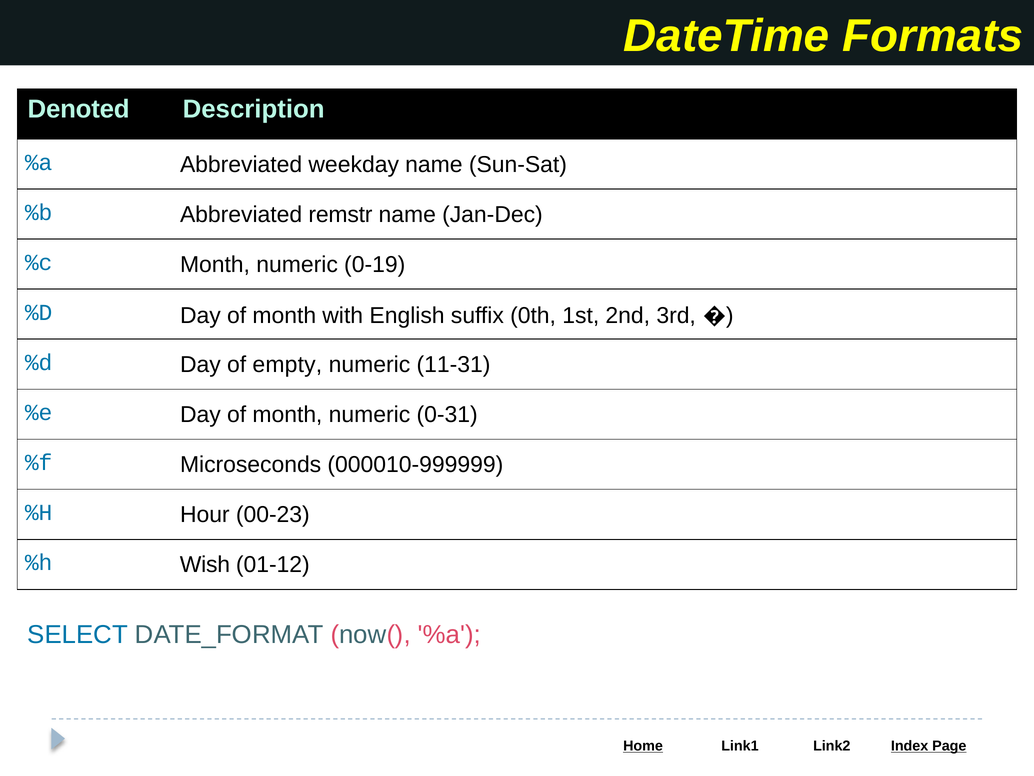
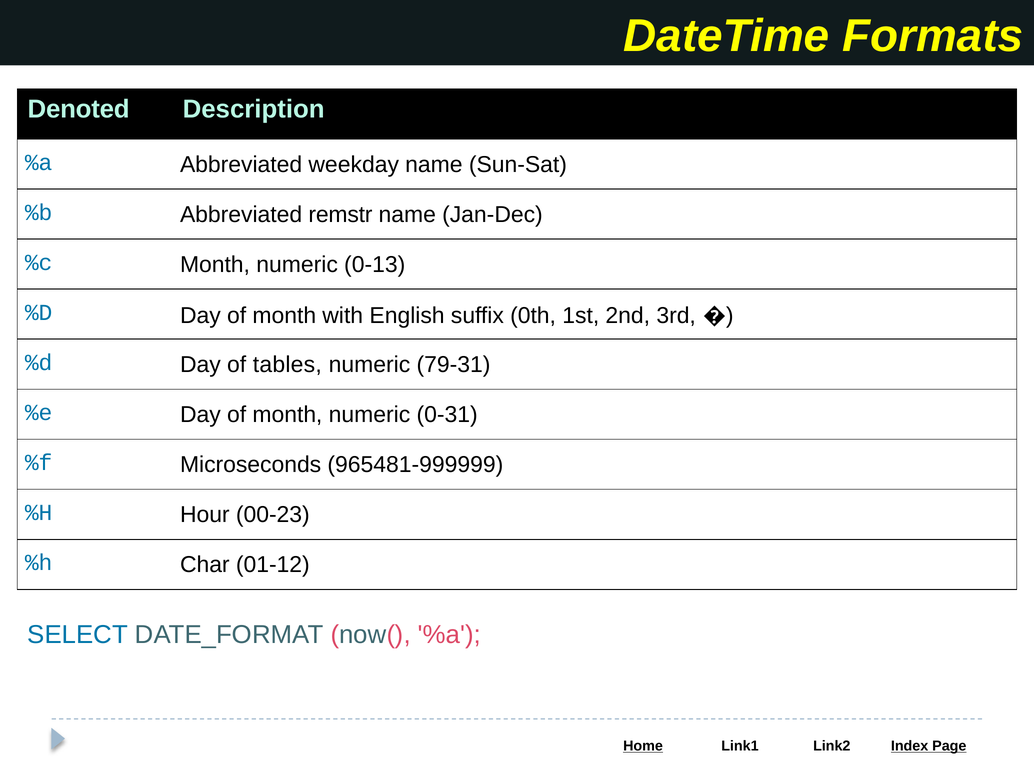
0-19: 0-19 -> 0-13 (375, 264)
empty: empty -> tables (287, 364)
11-31: 11-31 -> 79-31 (453, 364)
000010-999999: 000010-999999 -> 965481-999999 (415, 464)
Wish: Wish -> Char (205, 564)
